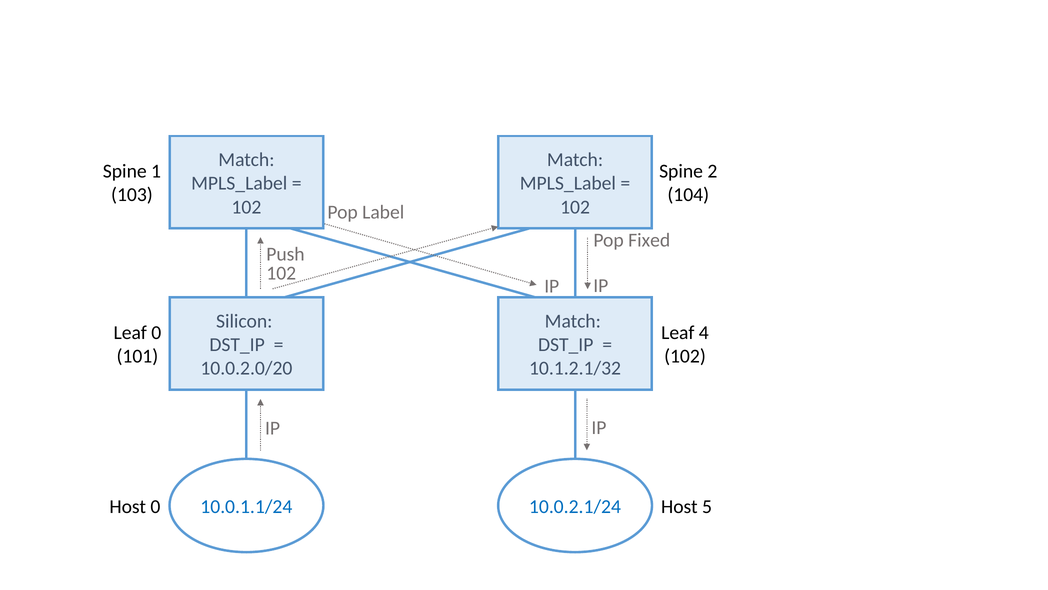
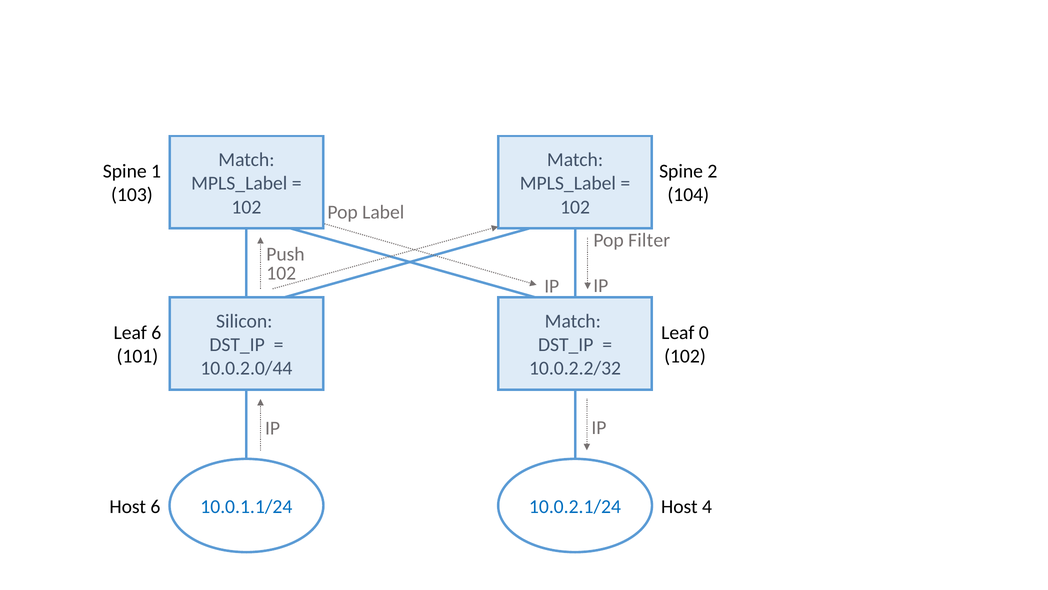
Fixed: Fixed -> Filter (649, 240)
Leaf 0: 0 -> 6 (156, 332)
4: 4 -> 0 (704, 332)
10.0.2.0/20: 10.0.2.0/20 -> 10.0.2.0/44 (246, 368)
10.1.2.1/32: 10.1.2.1/32 -> 10.0.2.2/32 (575, 368)
Host 0: 0 -> 6 (155, 506)
5: 5 -> 4 (707, 506)
